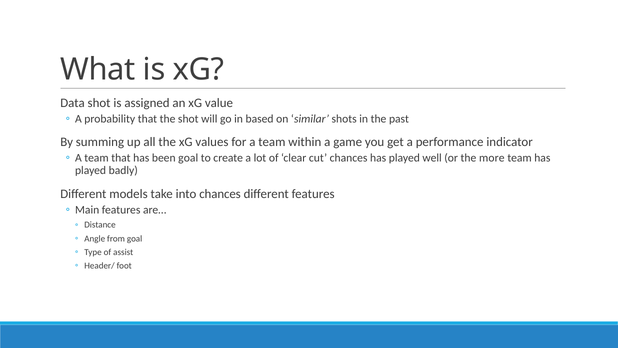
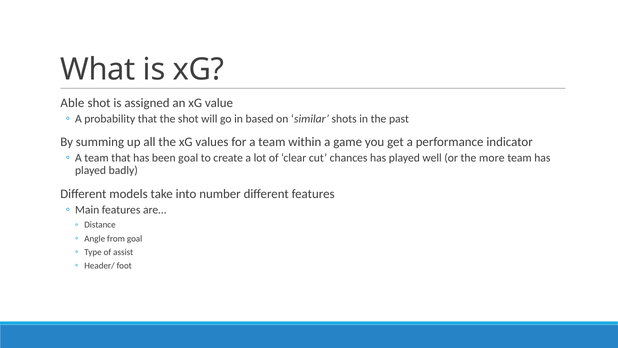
Data: Data -> Able (72, 103)
into chances: chances -> number (220, 194)
